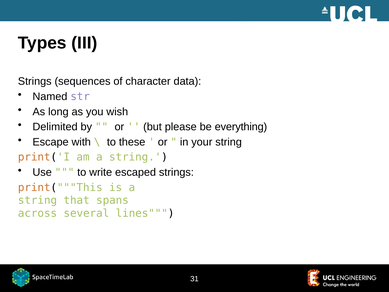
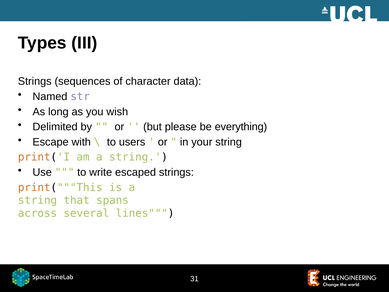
these: these -> users (132, 142)
